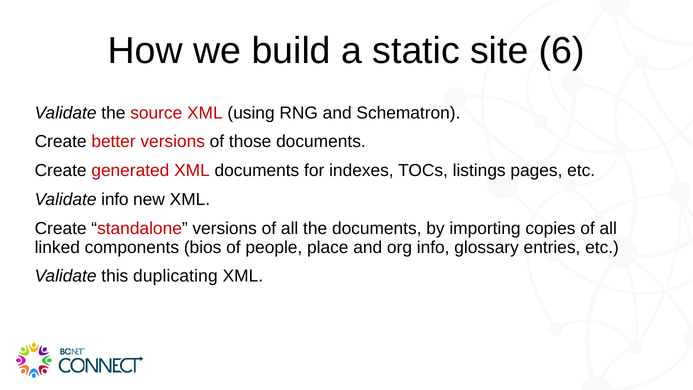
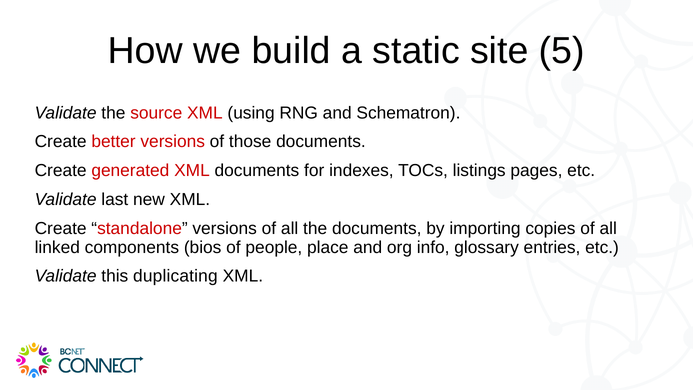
6: 6 -> 5 (562, 51)
Validate info: info -> last (115, 200)
